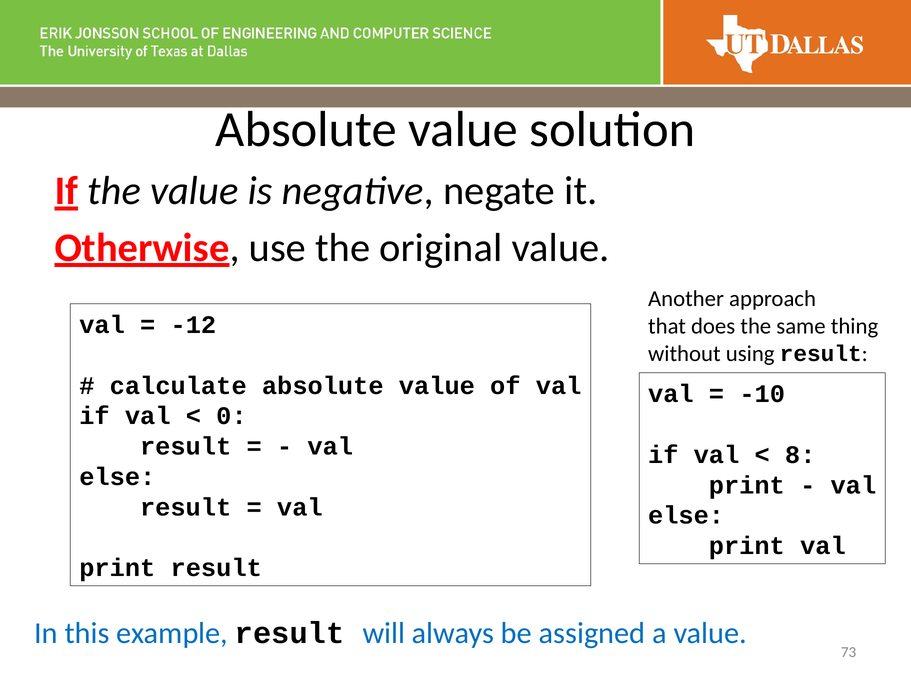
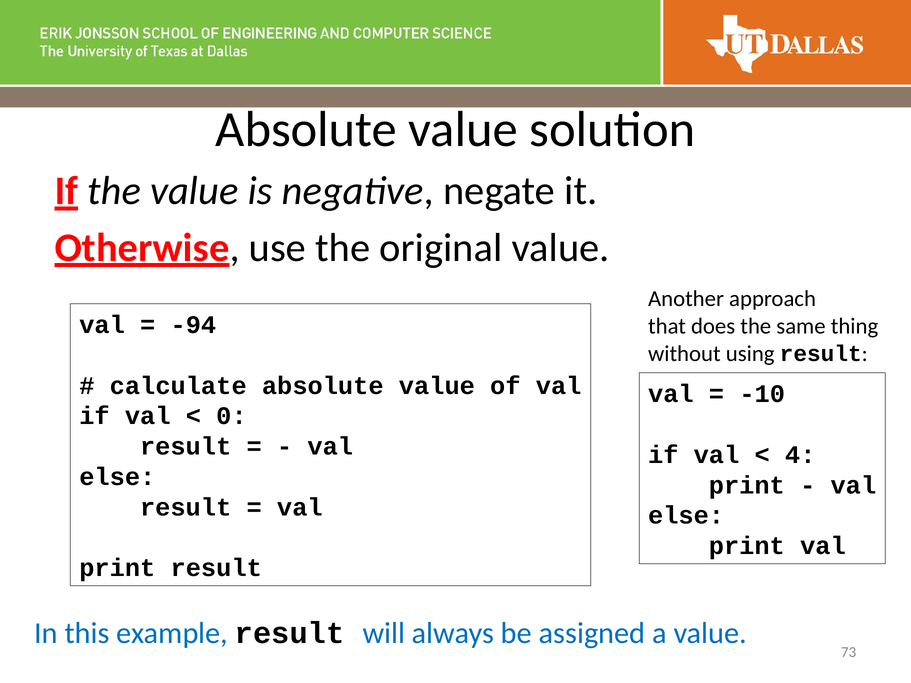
-12: -12 -> -94 (193, 325)
8: 8 -> 4 (800, 455)
